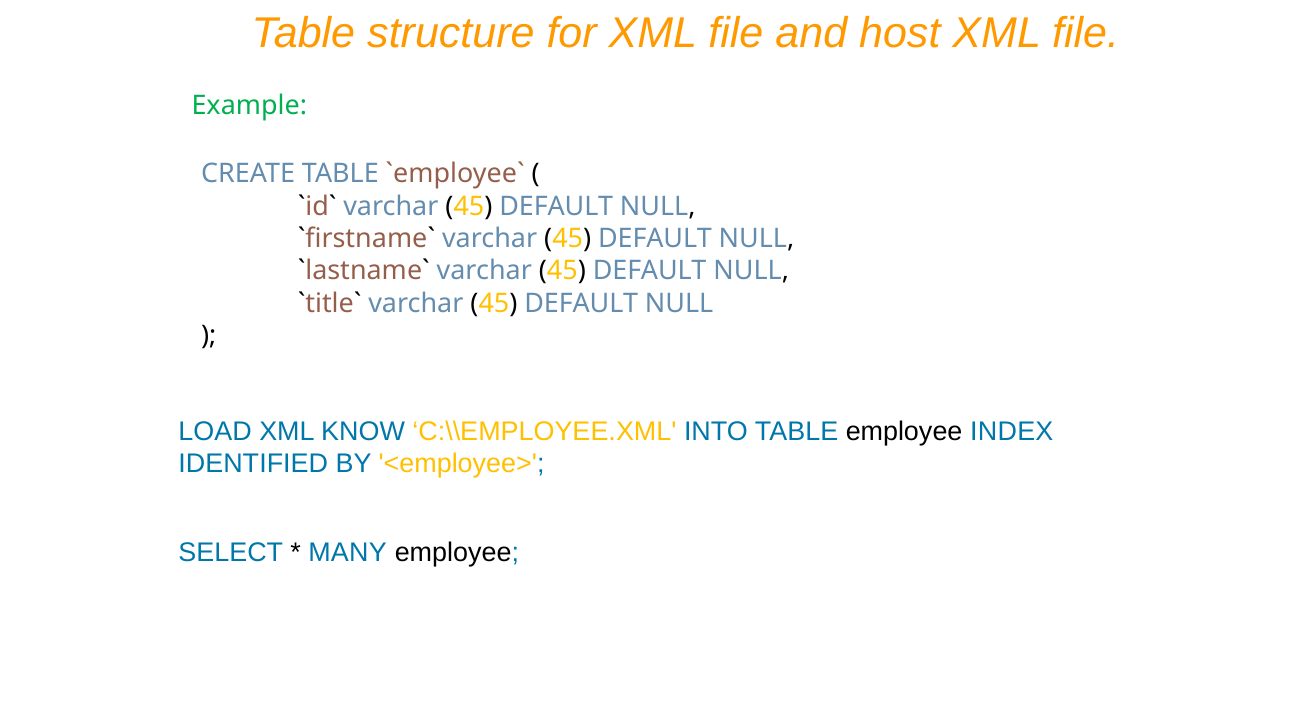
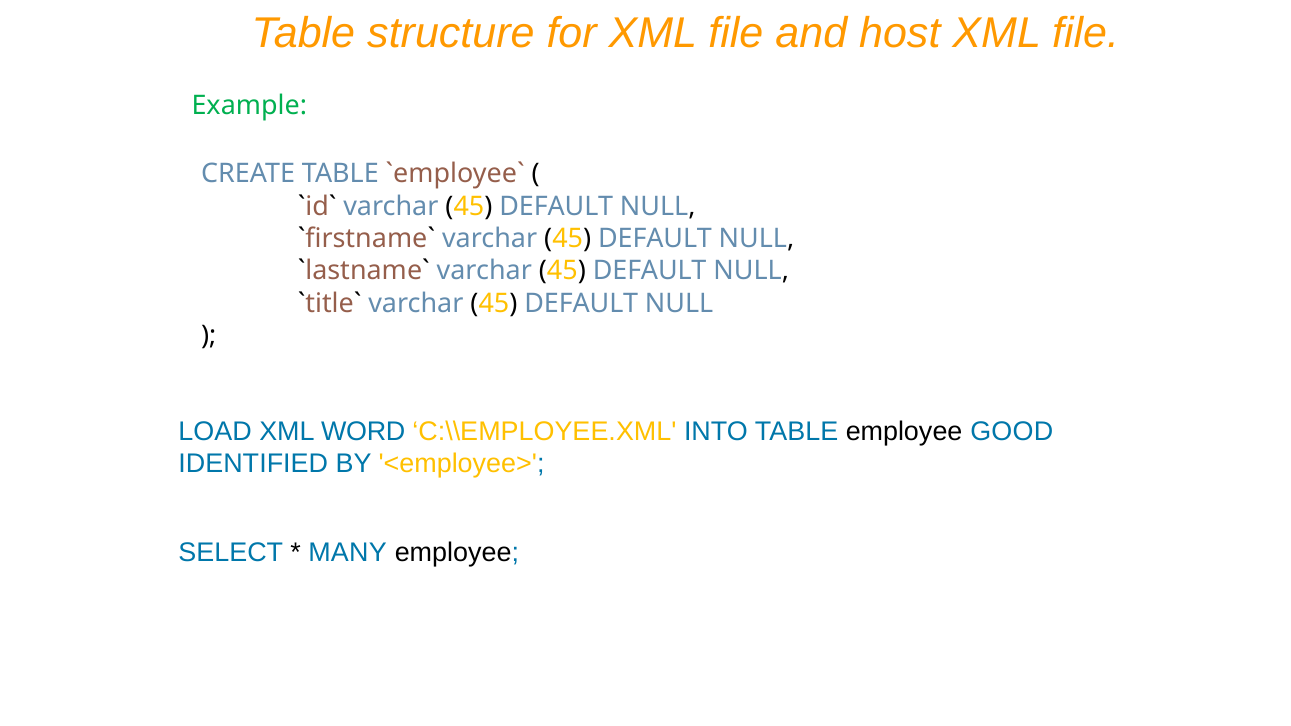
KNOW: KNOW -> WORD (363, 432)
INDEX: INDEX -> GOOD (1012, 432)
